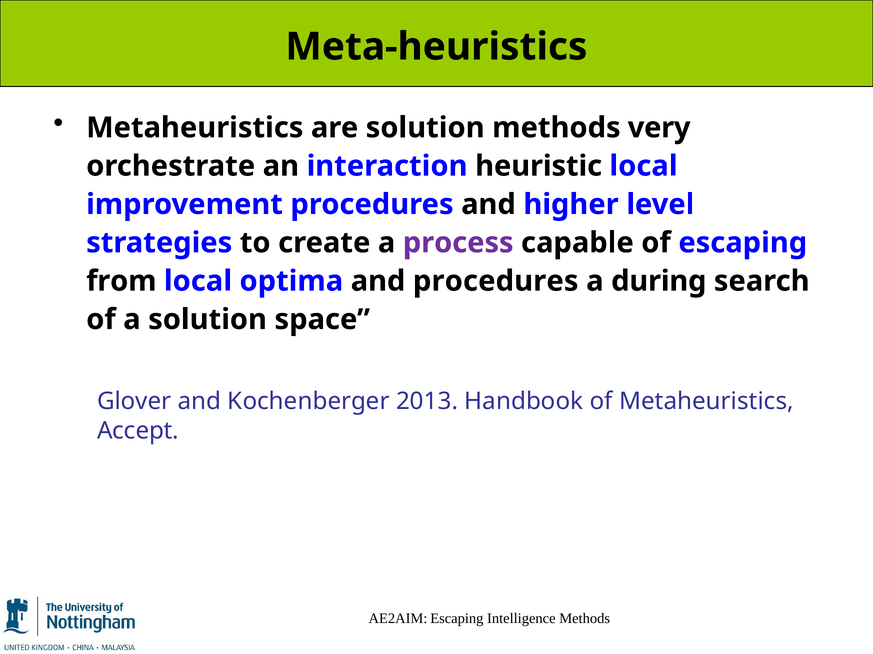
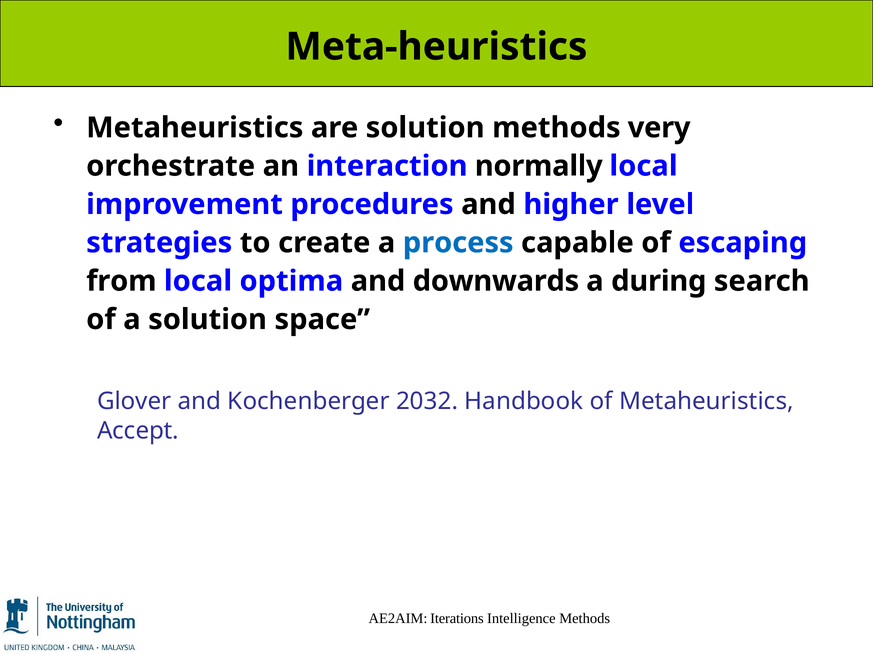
heuristic: heuristic -> normally (539, 166)
process colour: purple -> blue (458, 243)
and procedures: procedures -> downwards (496, 281)
2013: 2013 -> 2032 (427, 402)
AE2AIM Escaping: Escaping -> Iterations (457, 619)
